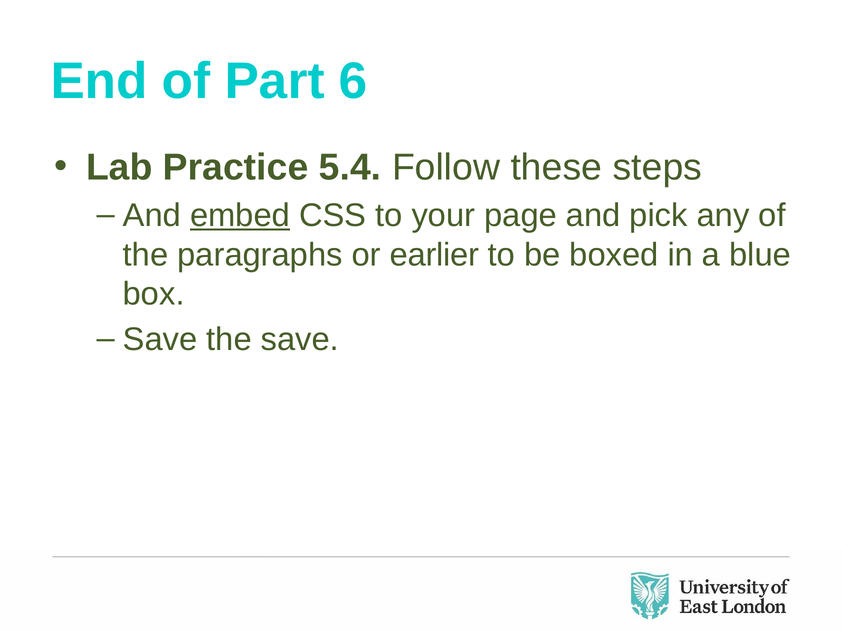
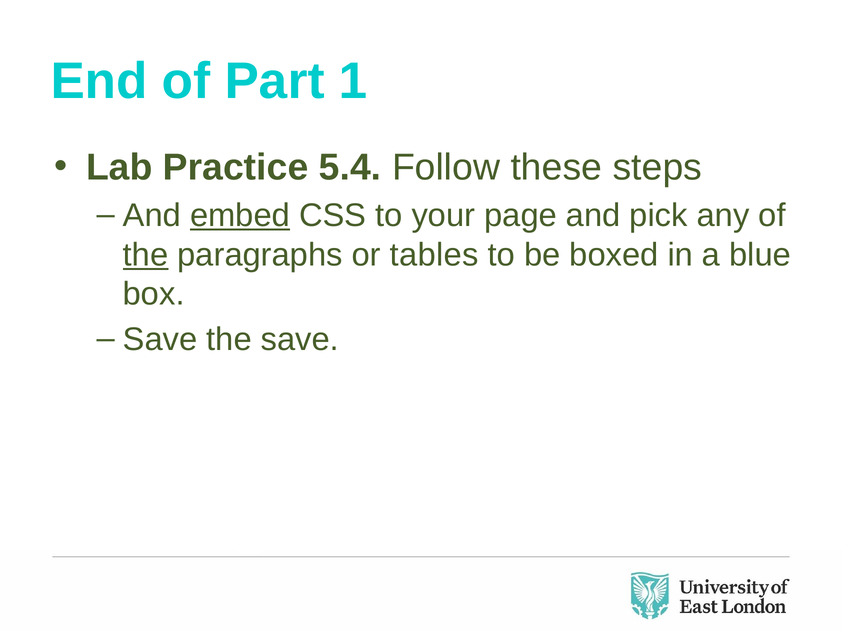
6: 6 -> 1 (353, 82)
the underline: none -> present (146, 255)
earlier: earlier -> tables (434, 255)
